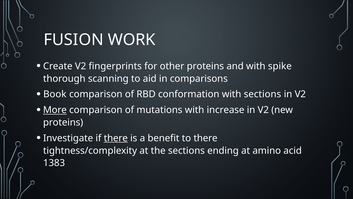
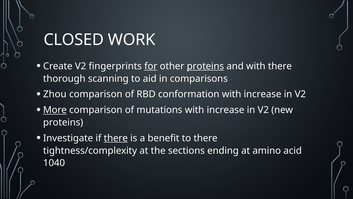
FUSION: FUSION -> CLOSED (74, 40)
for underline: none -> present (151, 66)
proteins underline: none -> present (205, 66)
with spike: spike -> there (280, 66)
Book: Book -> Zhou (55, 94)
conformation with sections: sections -> increase (263, 94)
1383: 1383 -> 1040 (54, 163)
